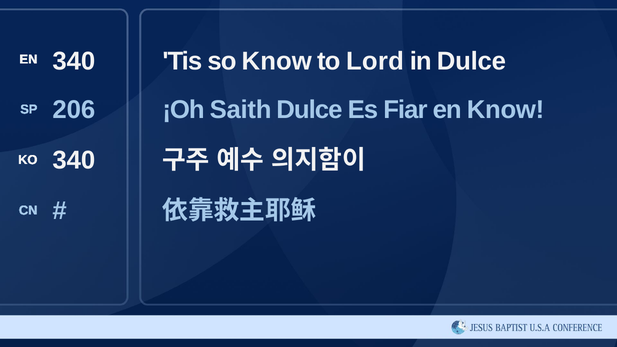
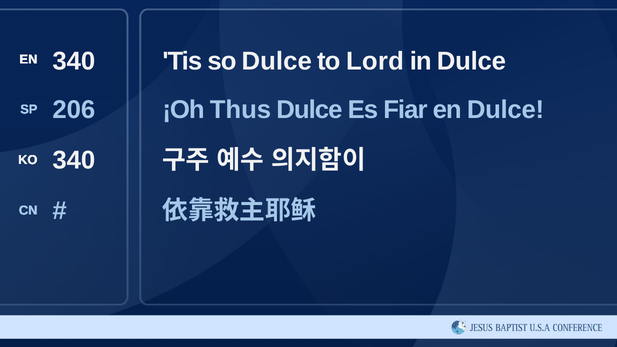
so Know: Know -> Dulce (277, 61)
Saith: Saith -> Thus (240, 110)
en Know: Know -> Dulce (505, 110)
